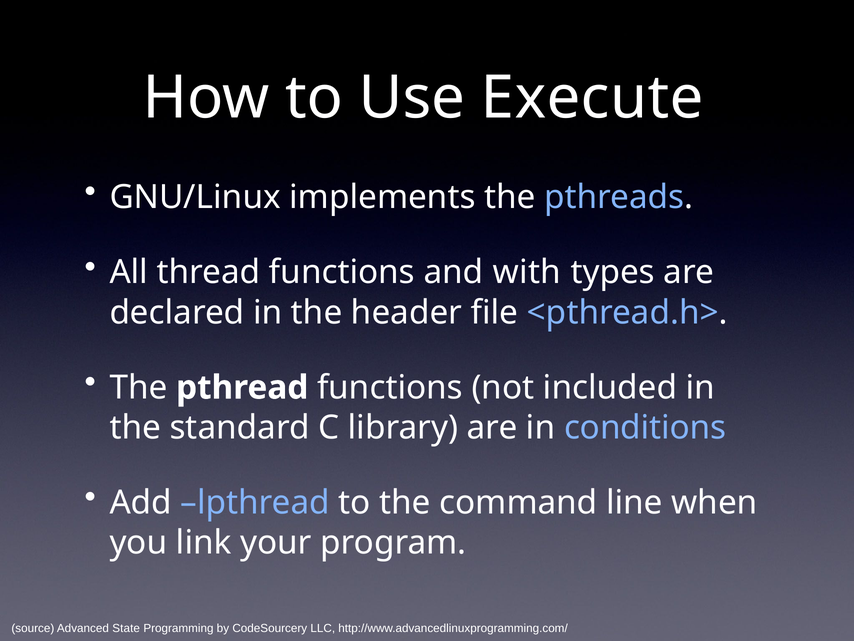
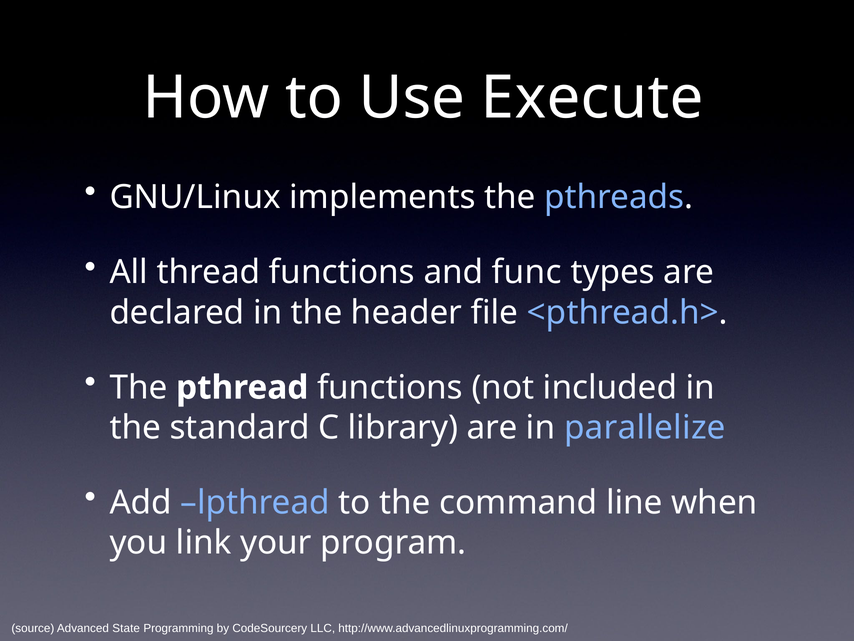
with: with -> func (527, 272)
conditions: conditions -> parallelize (645, 427)
